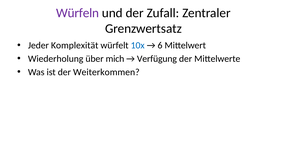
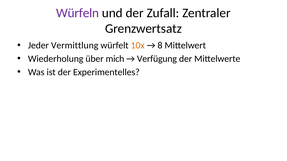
Komplexität: Komplexität -> Vermittlung (75, 46)
10x colour: blue -> orange (138, 46)
6: 6 -> 8 (160, 46)
Weiterkommen: Weiterkommen -> Experimentelles (106, 72)
